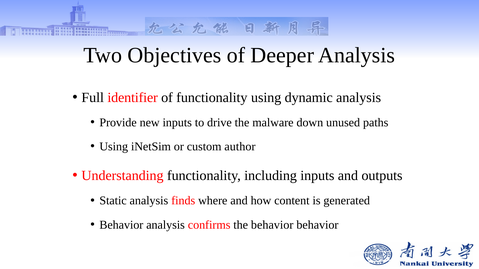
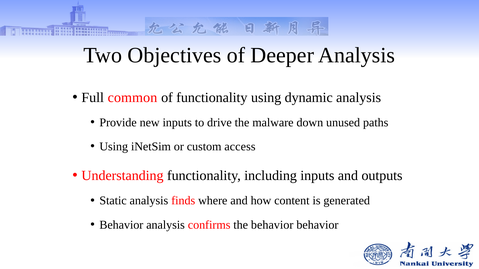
identifier: identifier -> common (132, 98)
author: author -> access (240, 147)
